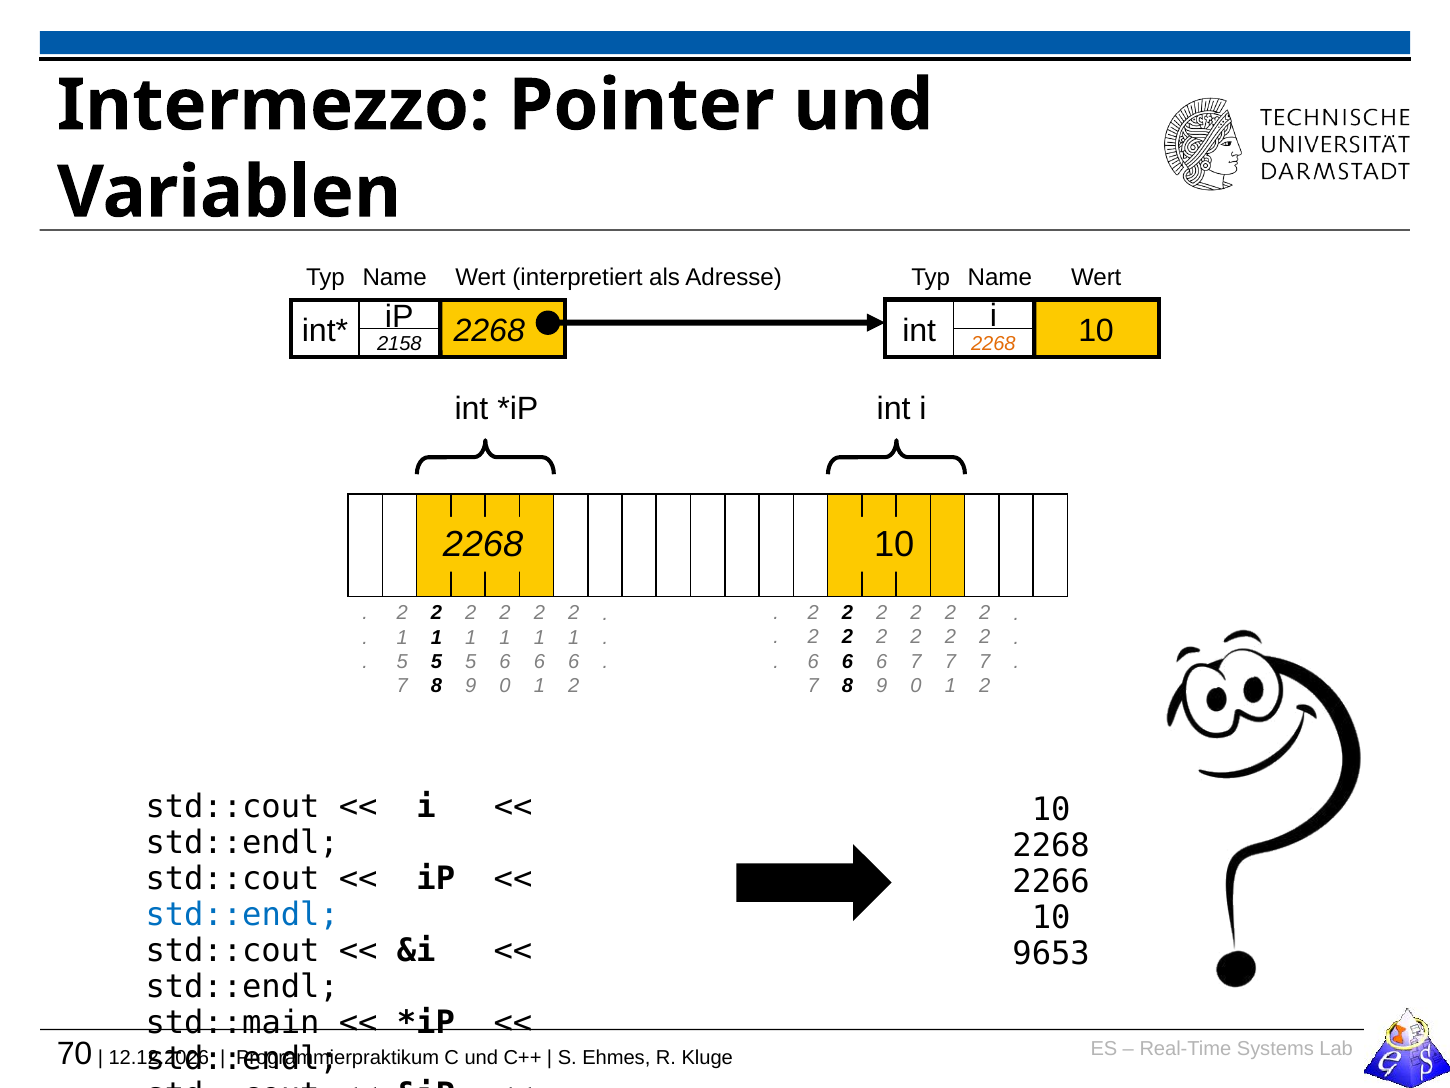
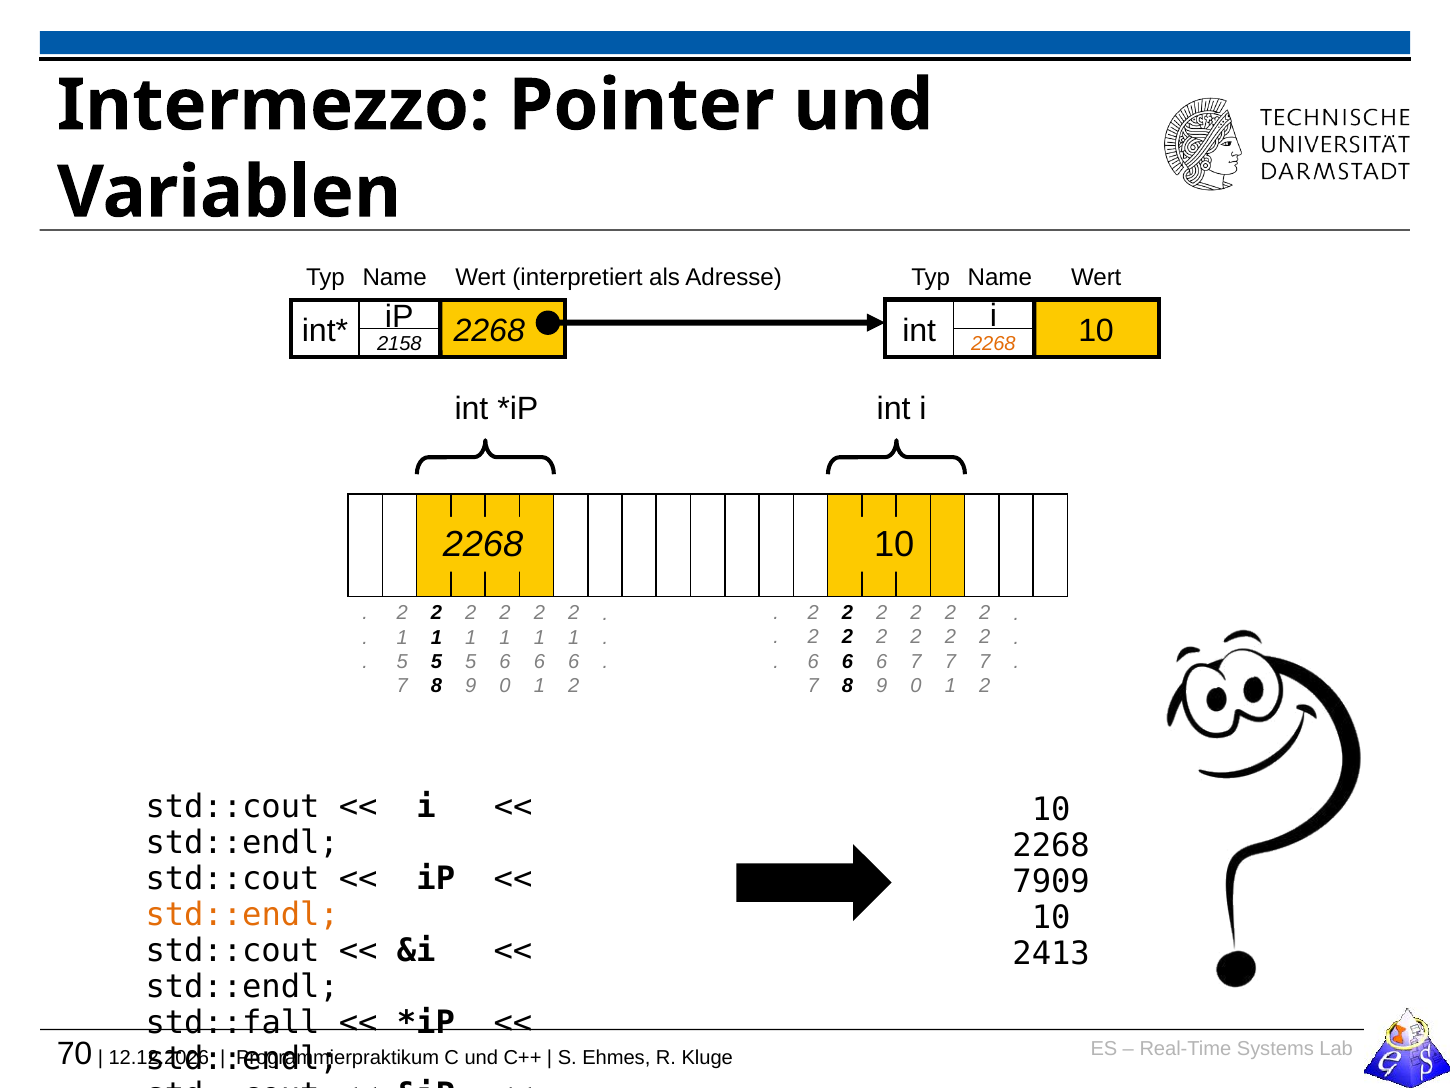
2266: 2266 -> 7909 (1051, 881)
std::endl colour: blue -> orange (242, 915)
9653: 9653 -> 2413 (1051, 953)
std::main: std::main -> std::fall (233, 1022)
